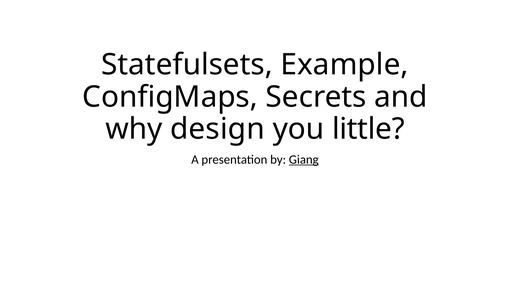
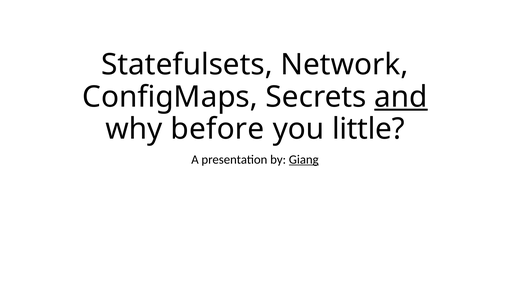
Example: Example -> Network (345, 65)
and underline: none -> present (401, 97)
design: design -> before (217, 129)
